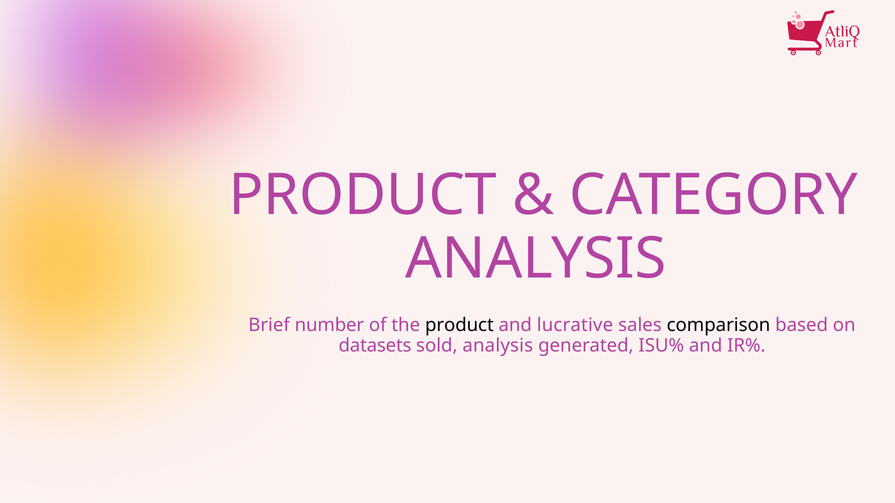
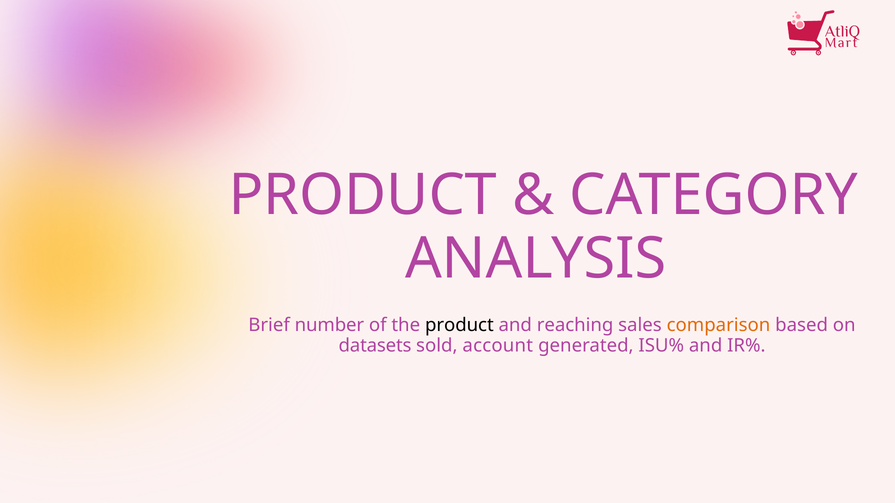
lucrative: lucrative -> reaching (575, 326)
comparison colour: black -> orange (718, 326)
sold analysis: analysis -> account (498, 346)
